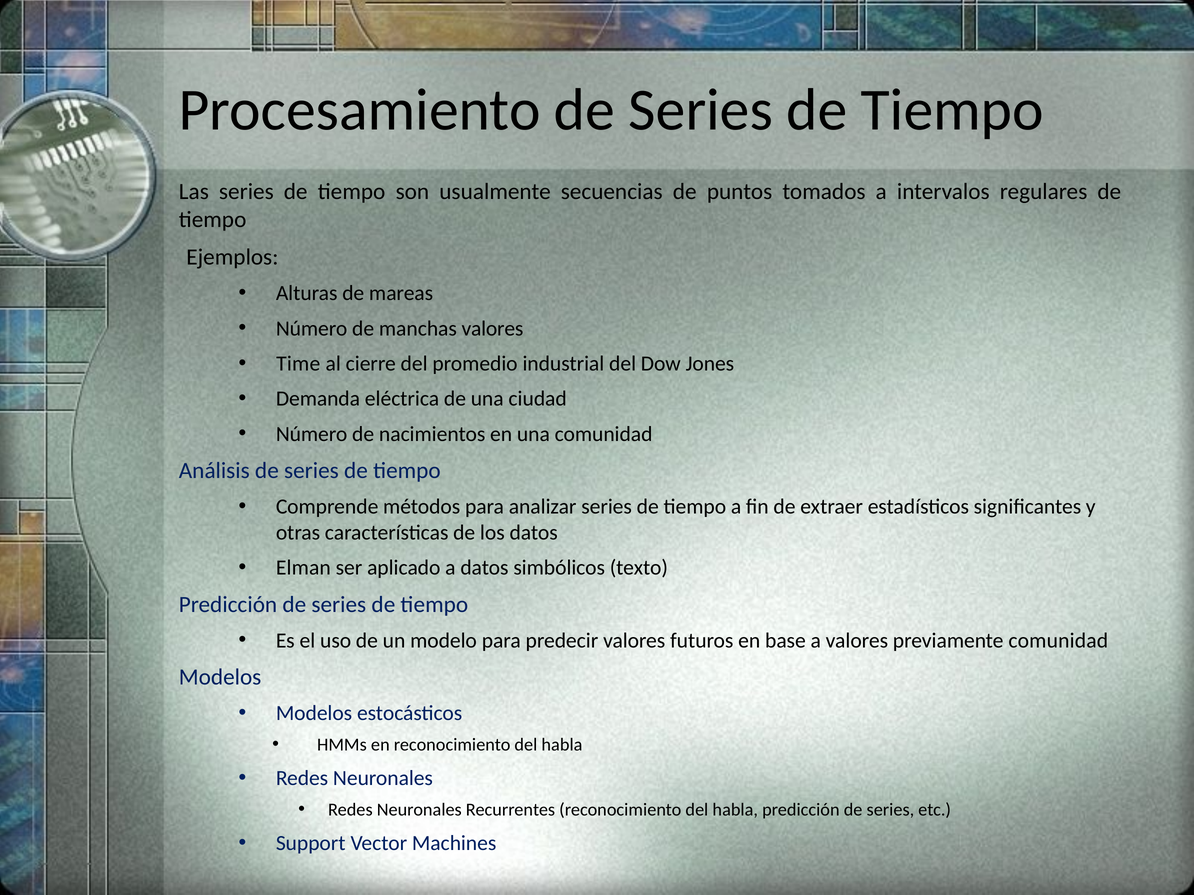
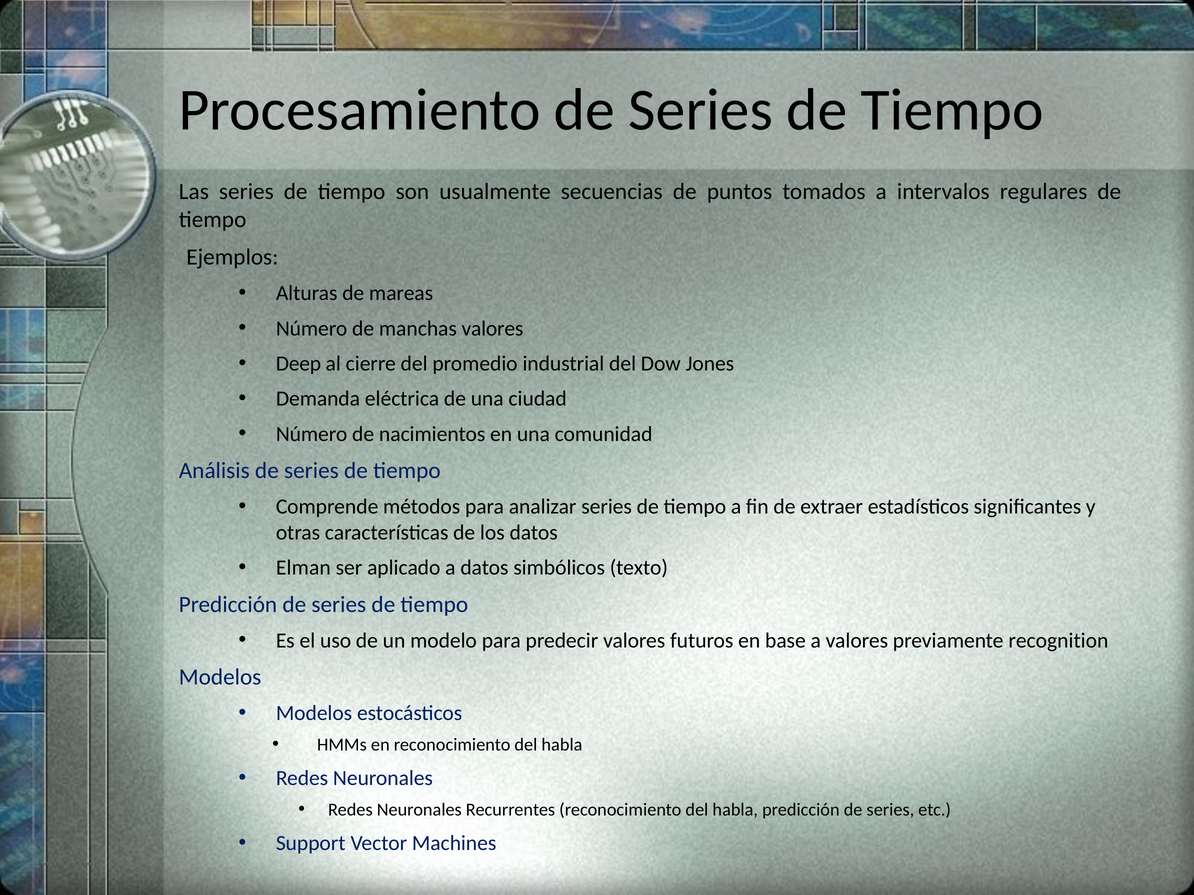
Time: Time -> Deep (298, 364)
previamente comunidad: comunidad -> recognition (1058, 641)
